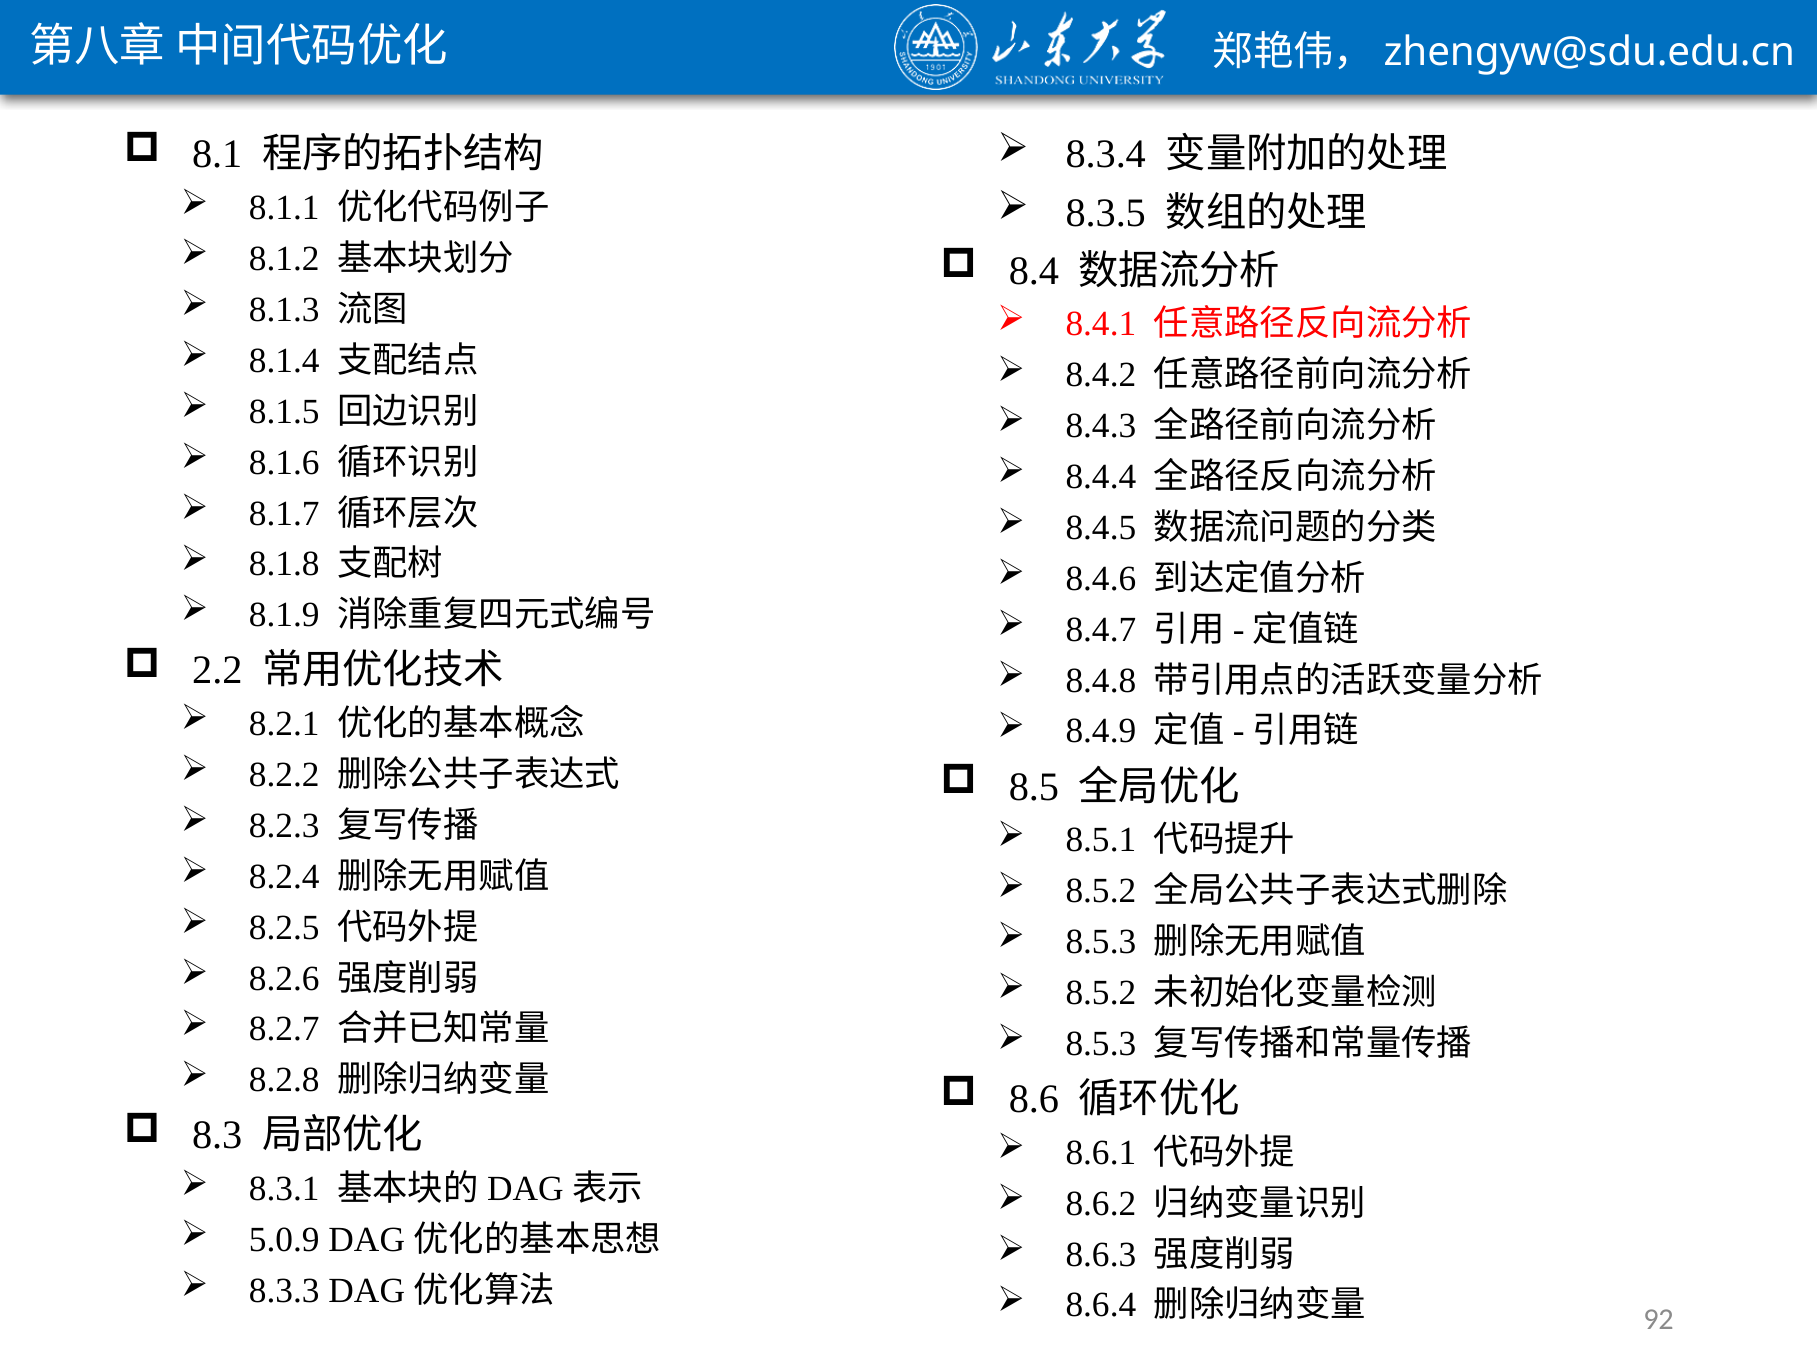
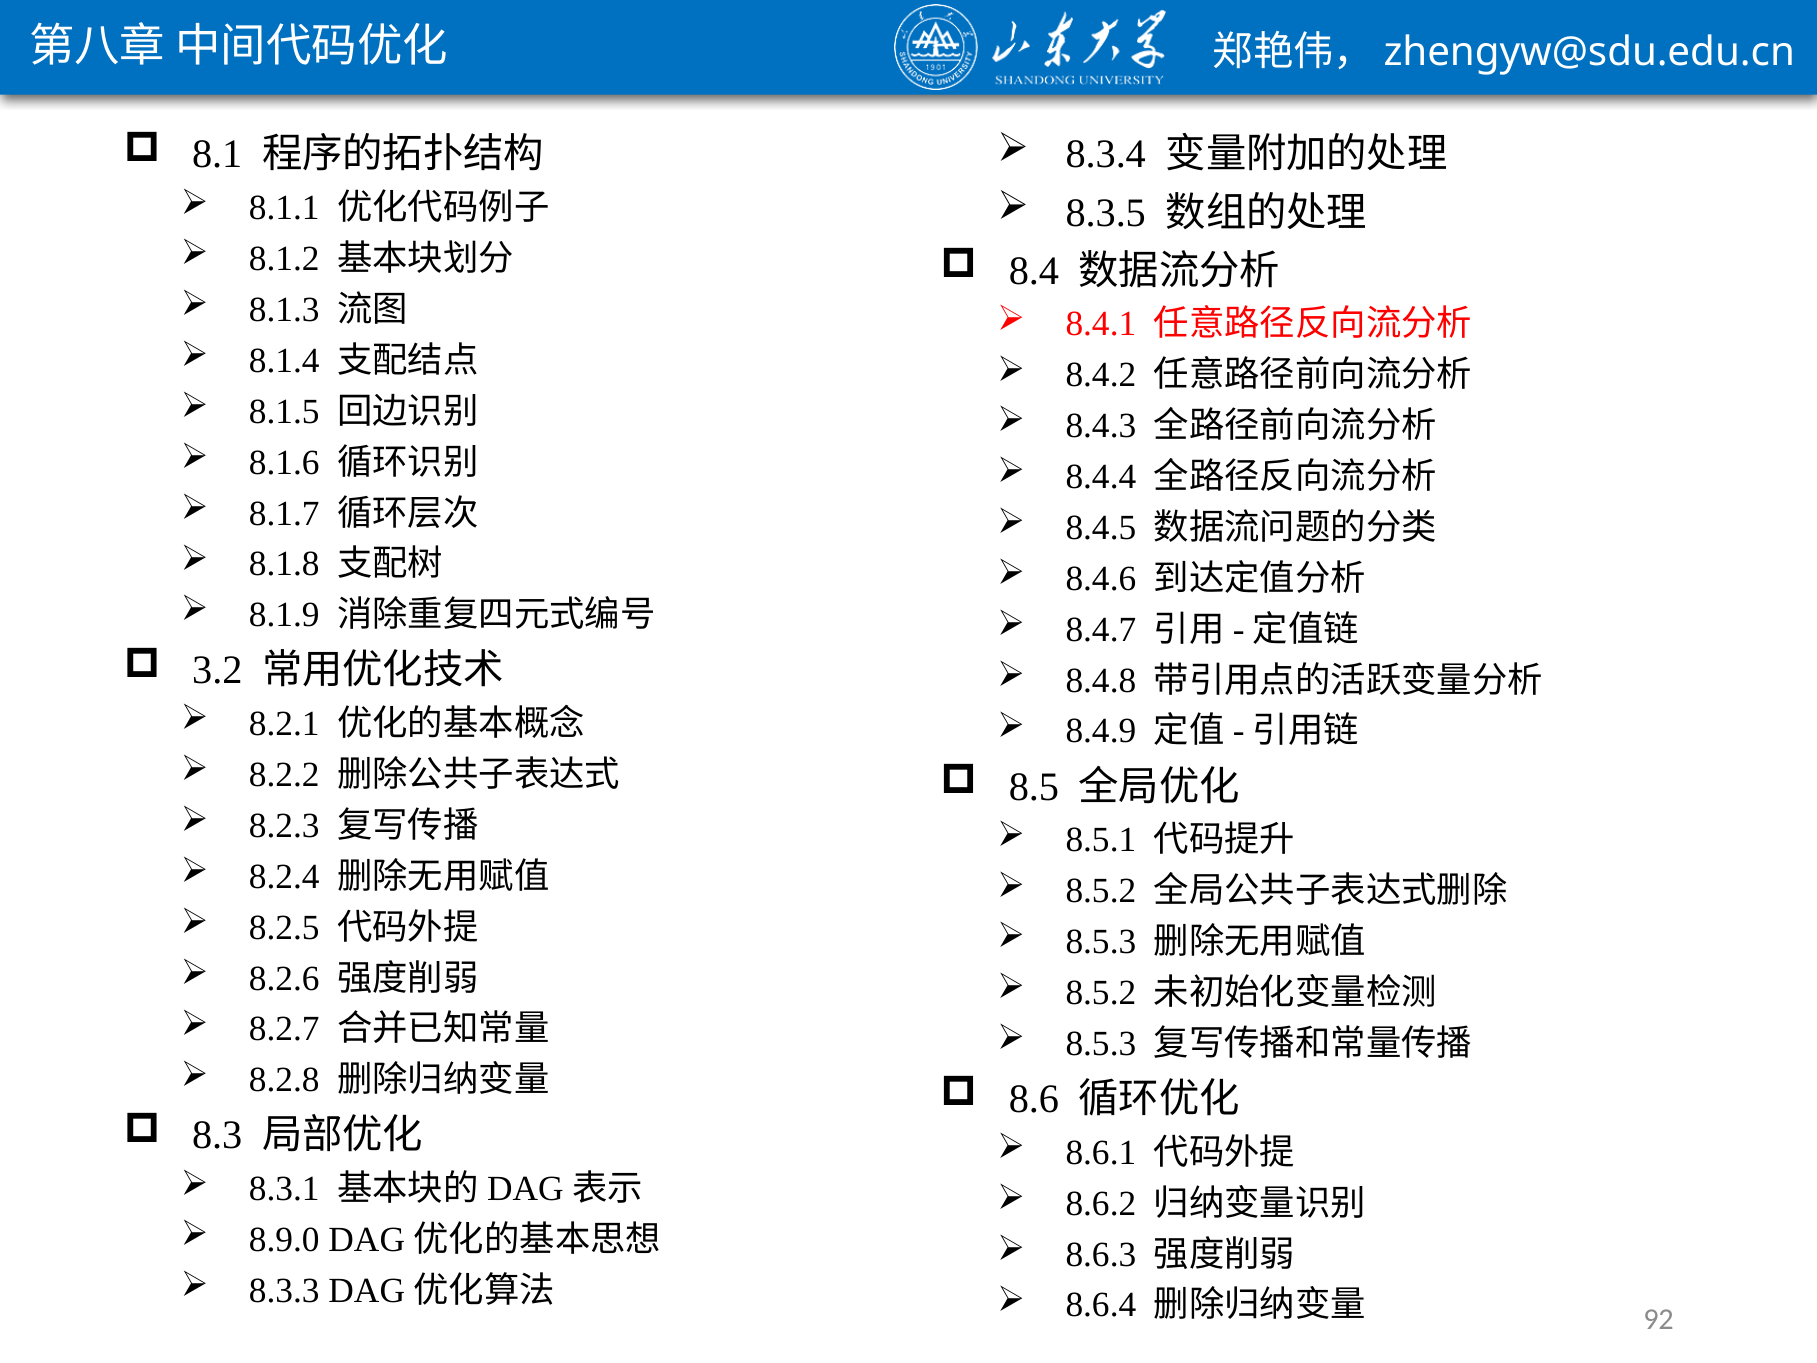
2.2: 2.2 -> 3.2 (217, 670)
5.0.9: 5.0.9 -> 8.9.0 (284, 1240)
